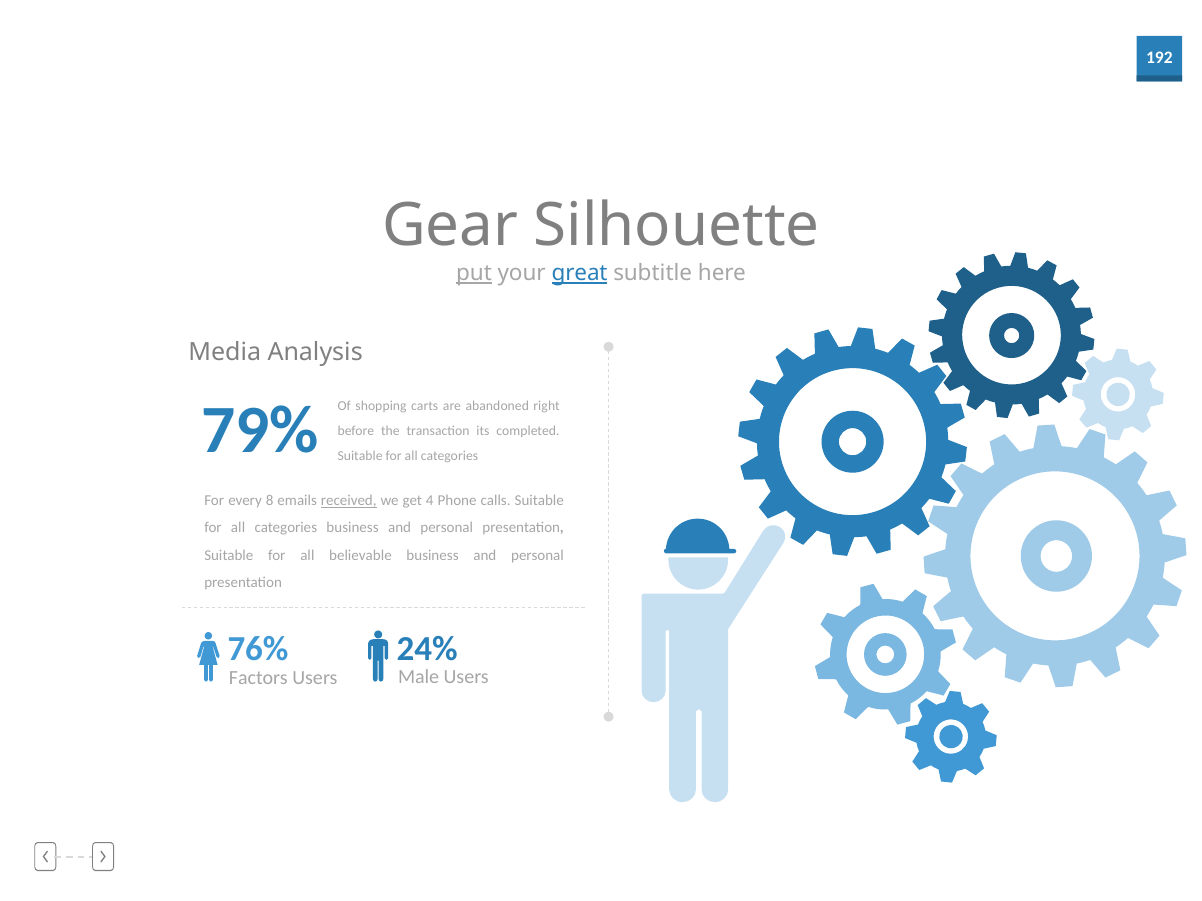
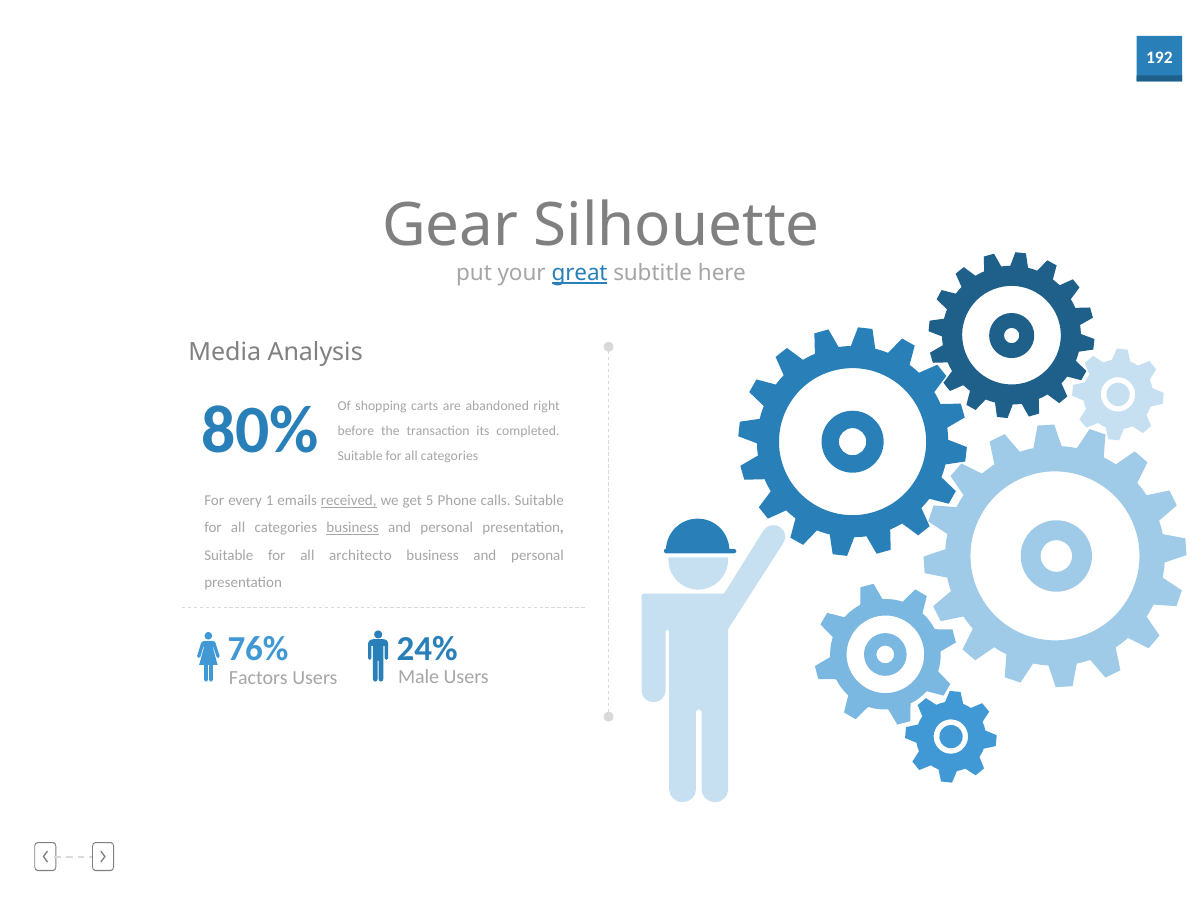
put underline: present -> none (474, 273)
79%: 79% -> 80% (260, 431)
8: 8 -> 1 (270, 501)
4: 4 -> 5 (430, 501)
business underline: none -> present (353, 528)
believable: believable -> architecto (360, 555)
